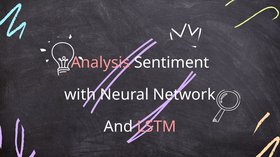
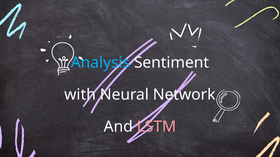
Analysis colour: pink -> light blue (100, 63)
